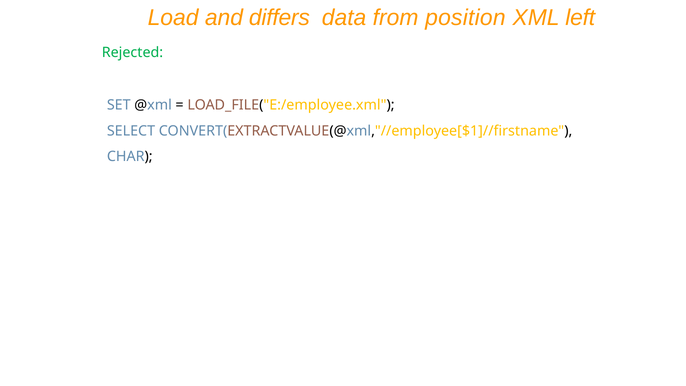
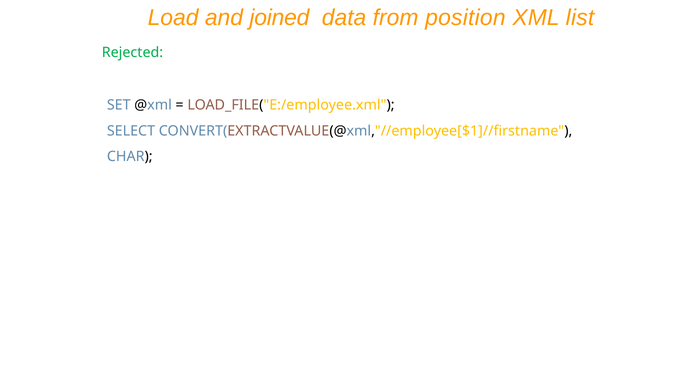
differs: differs -> joined (279, 18)
left: left -> list (580, 18)
